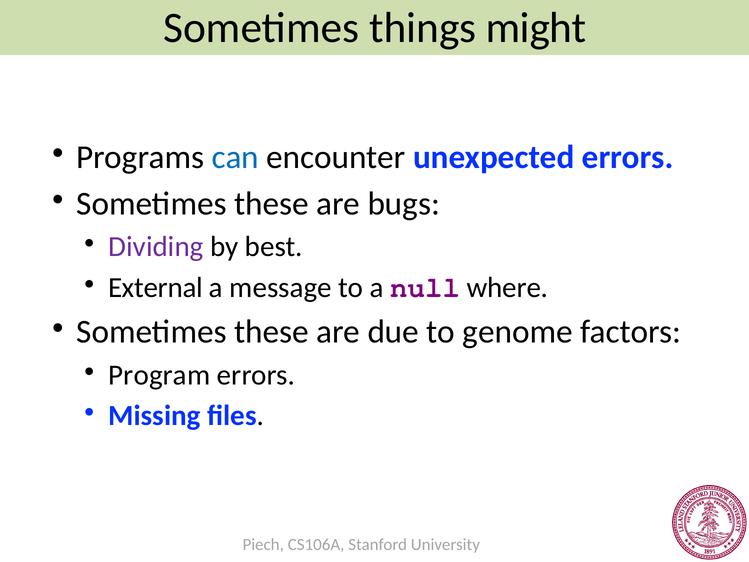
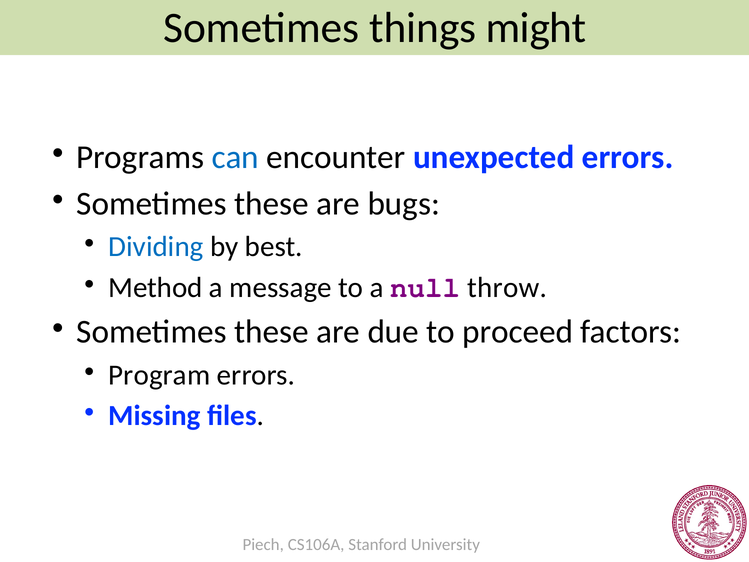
Dividing colour: purple -> blue (156, 247)
External: External -> Method (155, 287)
where: where -> throw (507, 287)
genome: genome -> proceed (518, 332)
